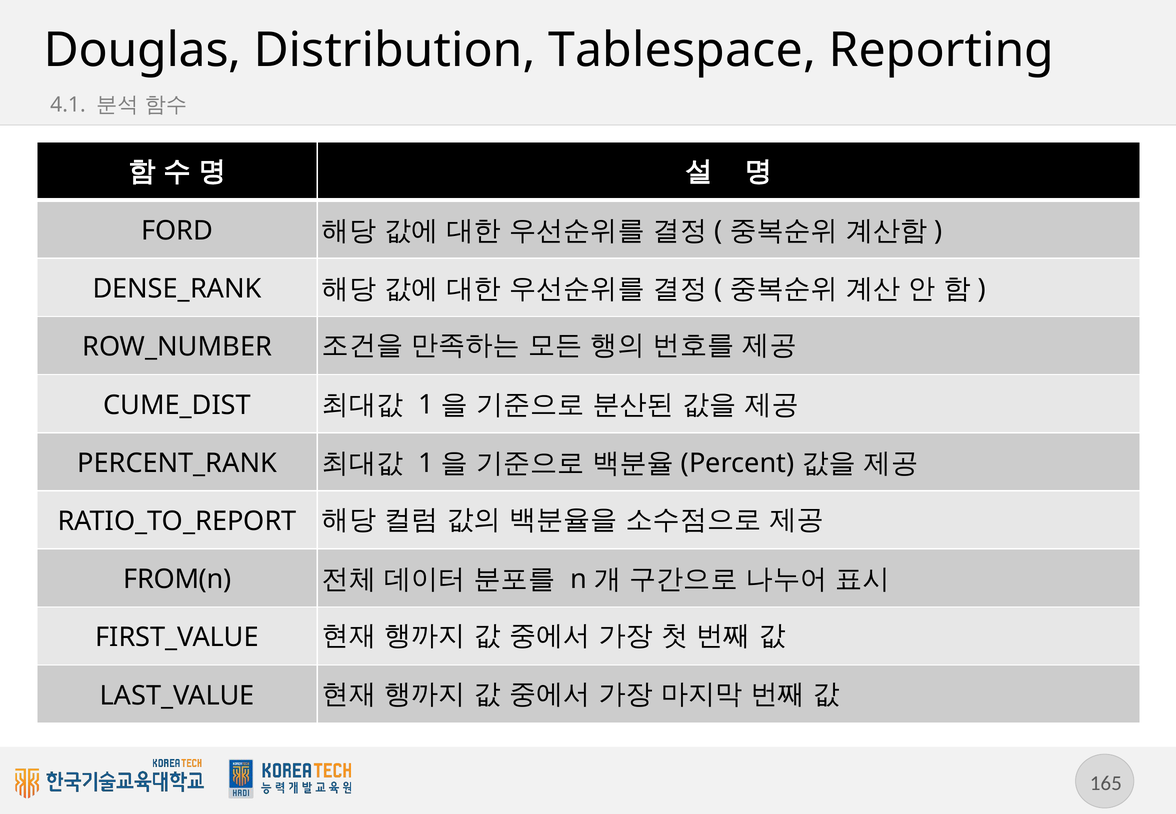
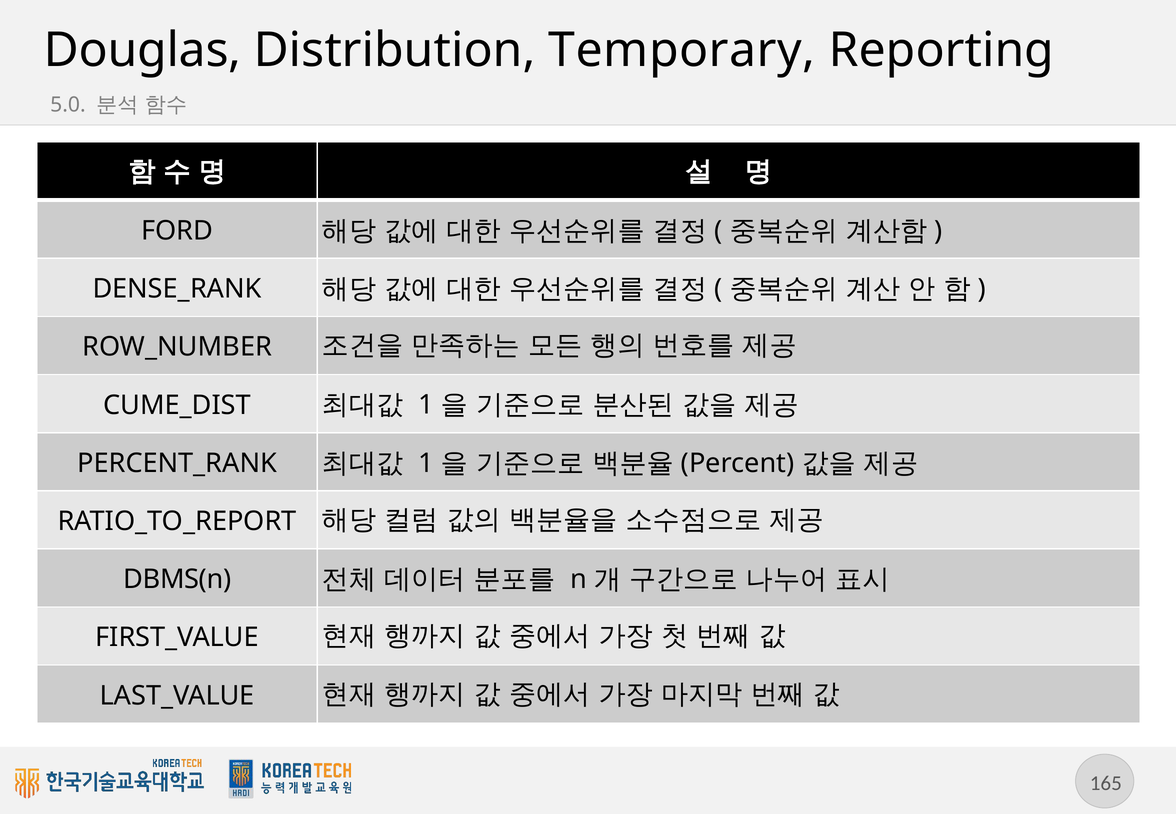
Tablespace: Tablespace -> Temporary (682, 50)
4.1: 4.1 -> 5.0 (68, 105)
FROM(n: FROM(n -> DBMS(n (177, 580)
